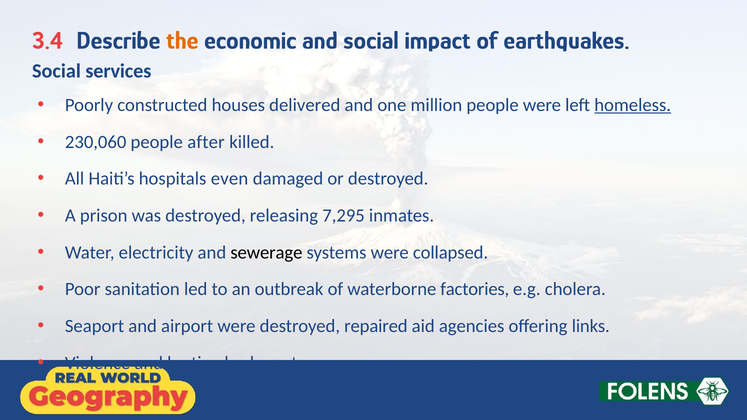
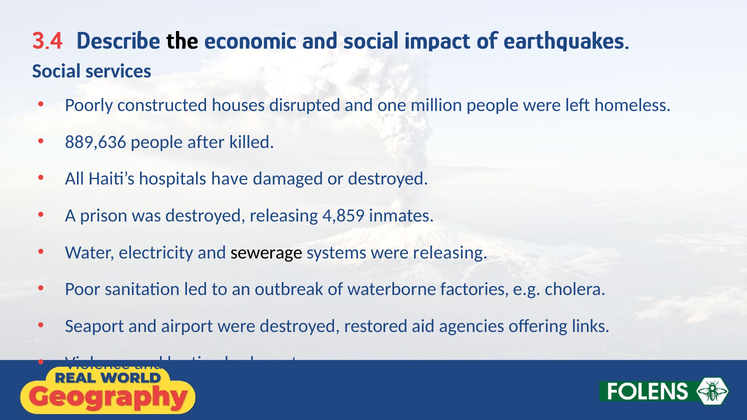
the colour: orange -> black (182, 40)
delivered: delivered -> disrupted (305, 105)
homeless underline: present -> none (633, 105)
230,060: 230,060 -> 889,636 (96, 142)
even: even -> have (230, 179)
7,295: 7,295 -> 4,859 (344, 216)
were collapsed: collapsed -> releasing (450, 253)
repaired: repaired -> restored (376, 326)
